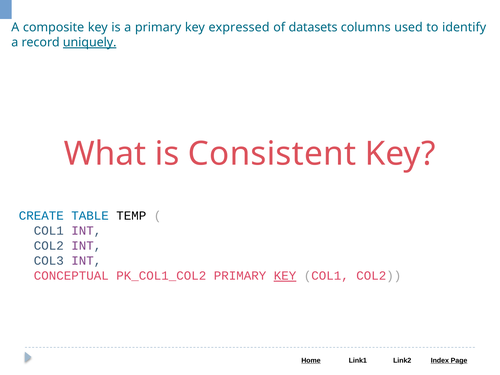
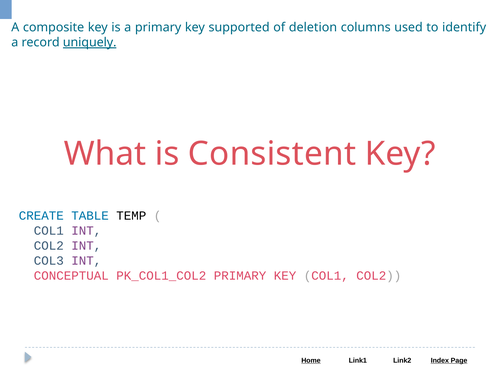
expressed: expressed -> supported (239, 27)
datasets: datasets -> deletion (313, 27)
KEY underline: present -> none (285, 276)
